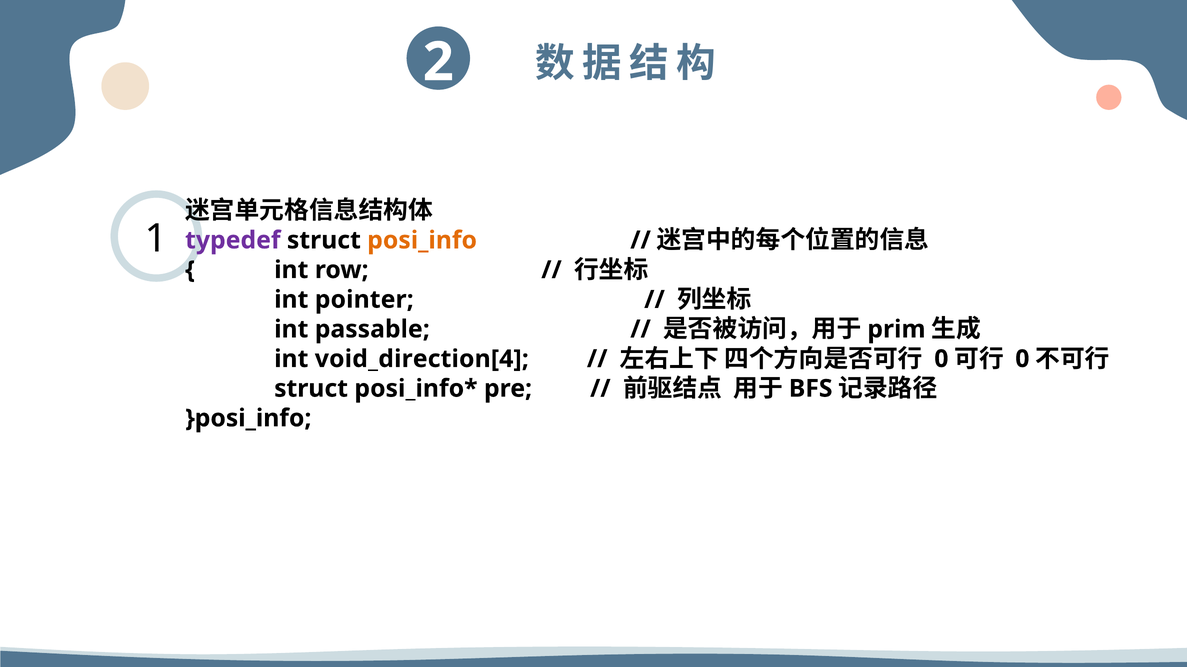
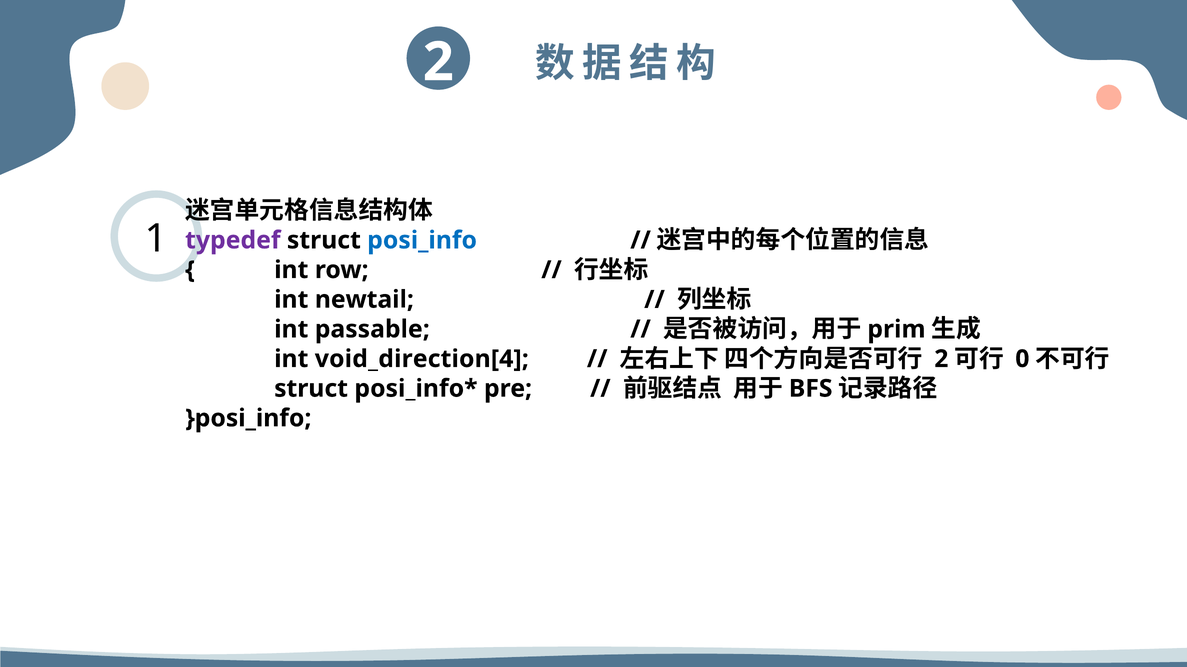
posi_info colour: orange -> blue (422, 241)
pointer: pointer -> newtail (364, 300)
0: 0 -> 2 (941, 359)
